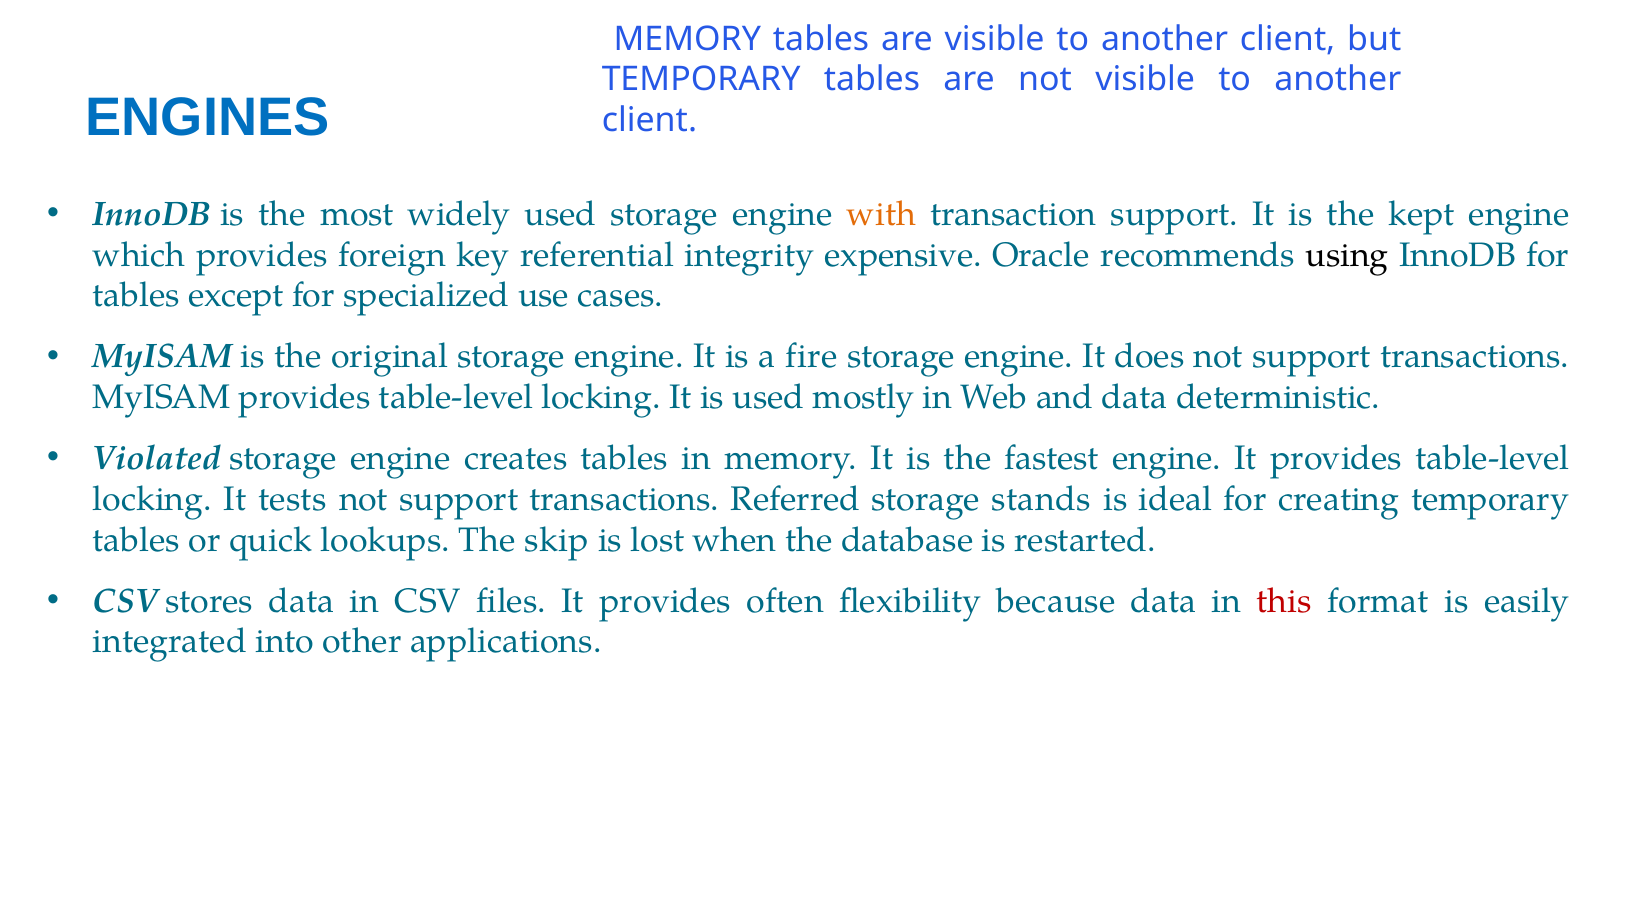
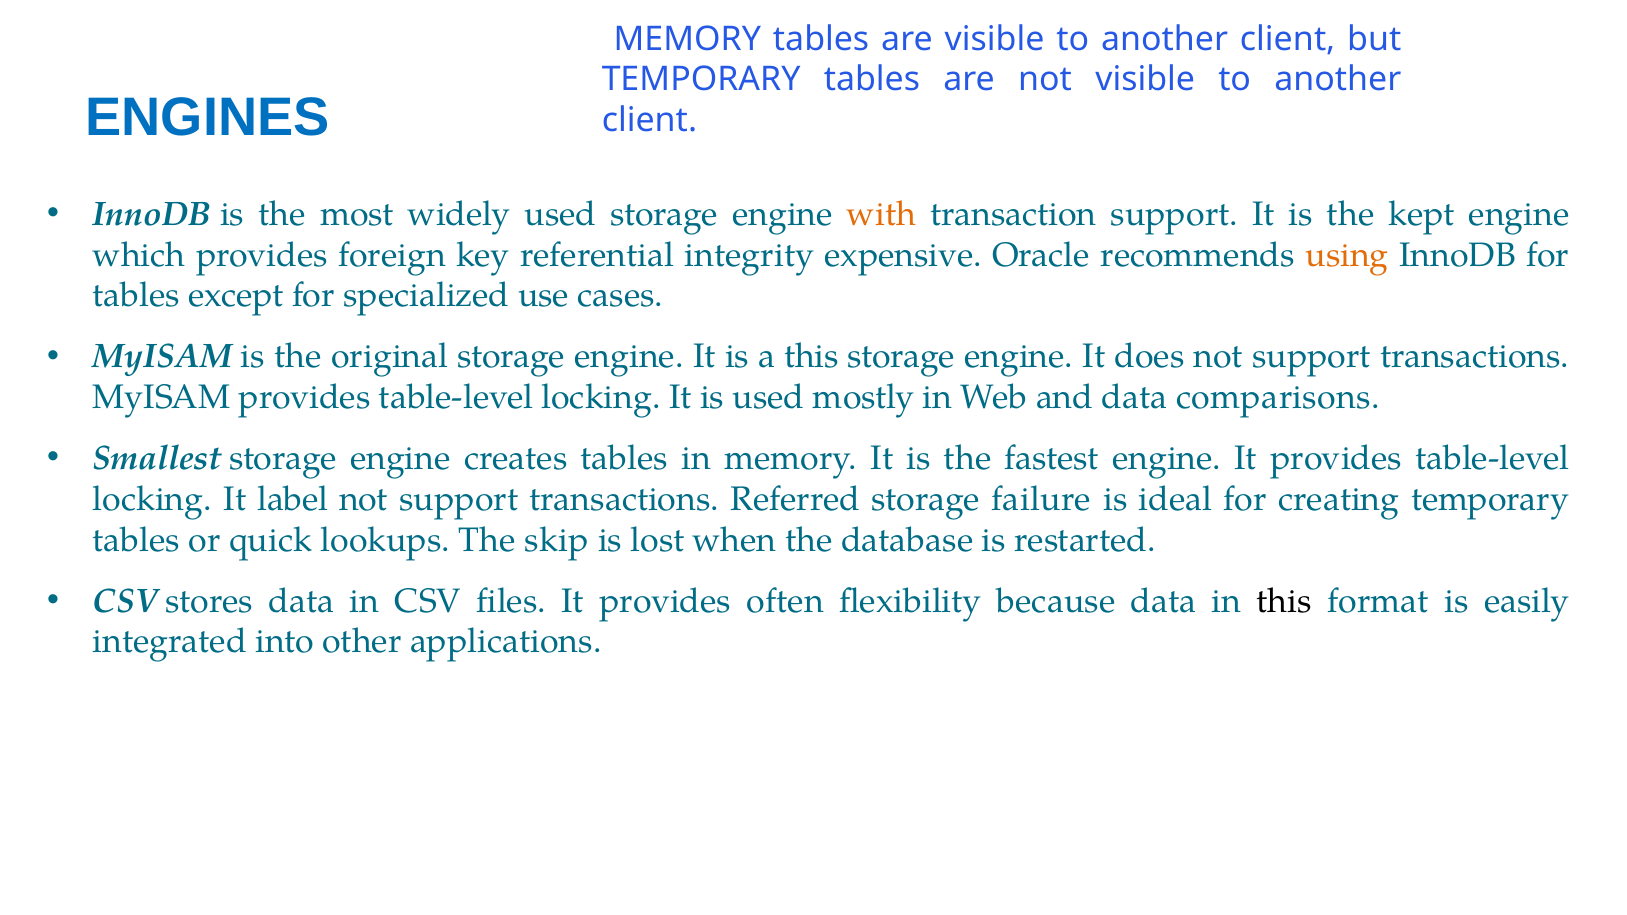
using colour: black -> orange (1347, 255)
a fire: fire -> this (812, 357)
deterministic: deterministic -> comparisons (1278, 397)
Violated: Violated -> Smallest (157, 459)
tests: tests -> label (293, 499)
stands: stands -> failure (1041, 499)
this colour: red -> black (1284, 601)
